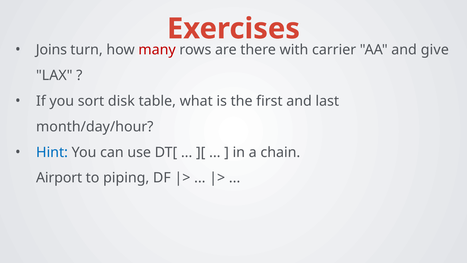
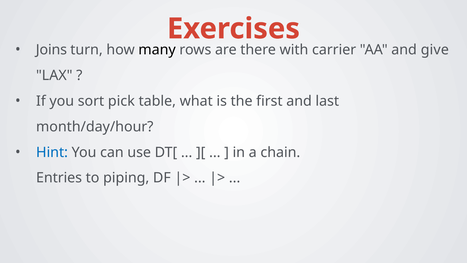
many colour: red -> black (157, 50)
disk: disk -> pick (121, 101)
Airport: Airport -> Entries (59, 178)
